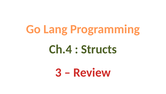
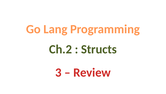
Ch.4: Ch.4 -> Ch.2 (61, 49)
